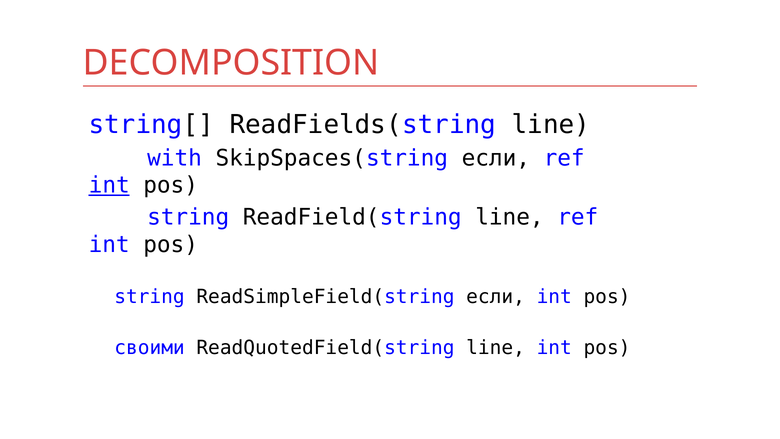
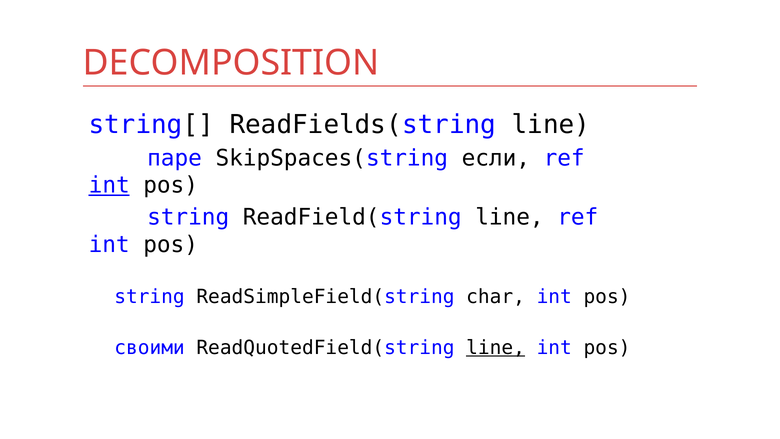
with: with -> паре (175, 158)
ReadSimpleField(string если: если -> char (496, 297)
line underline: none -> present (496, 348)
